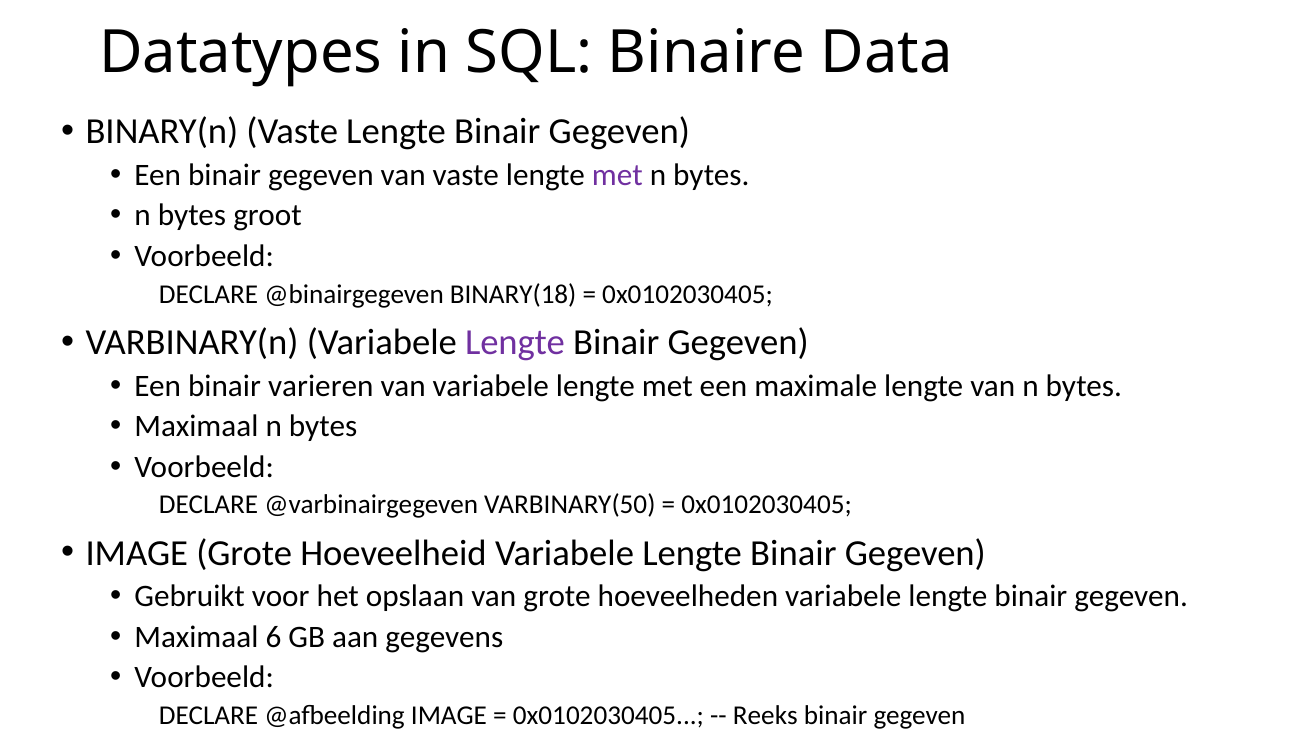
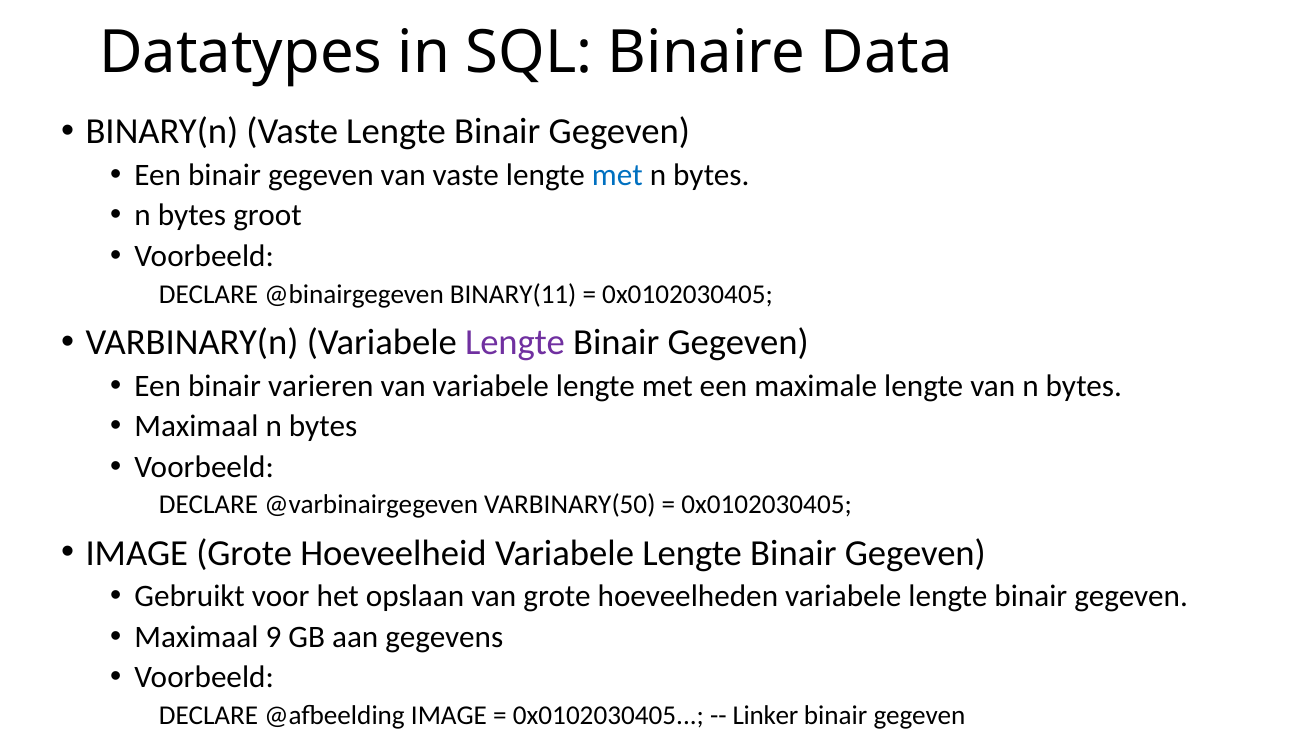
met colour: purple -> blue (617, 175)
BINARY(18: BINARY(18 -> BINARY(11 (513, 294)
6: 6 -> 9 (273, 637)
Reeks: Reeks -> Linker (765, 716)
